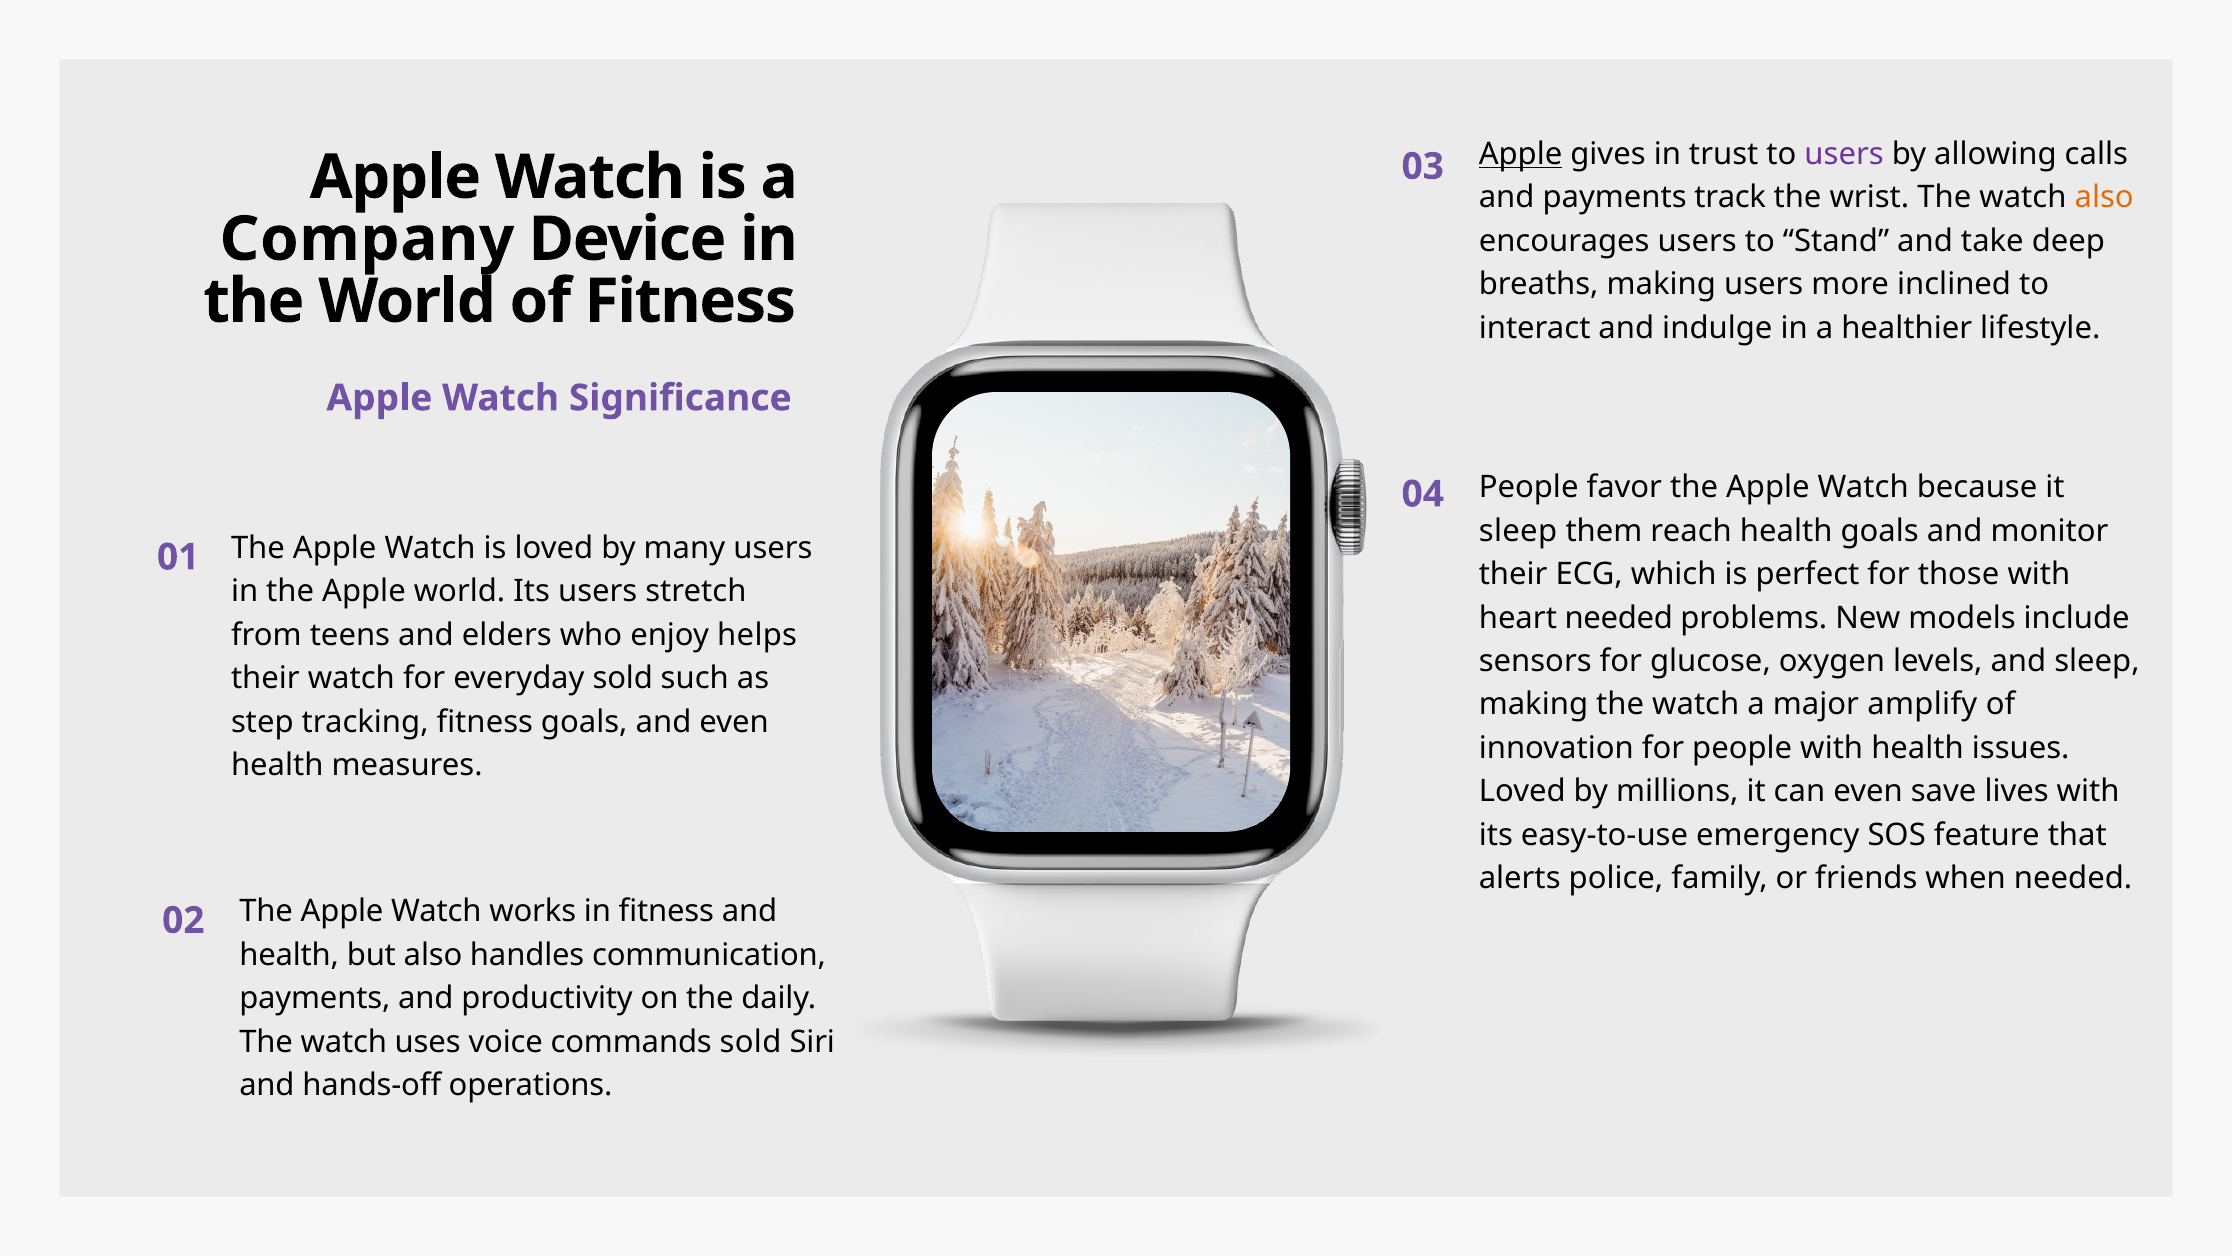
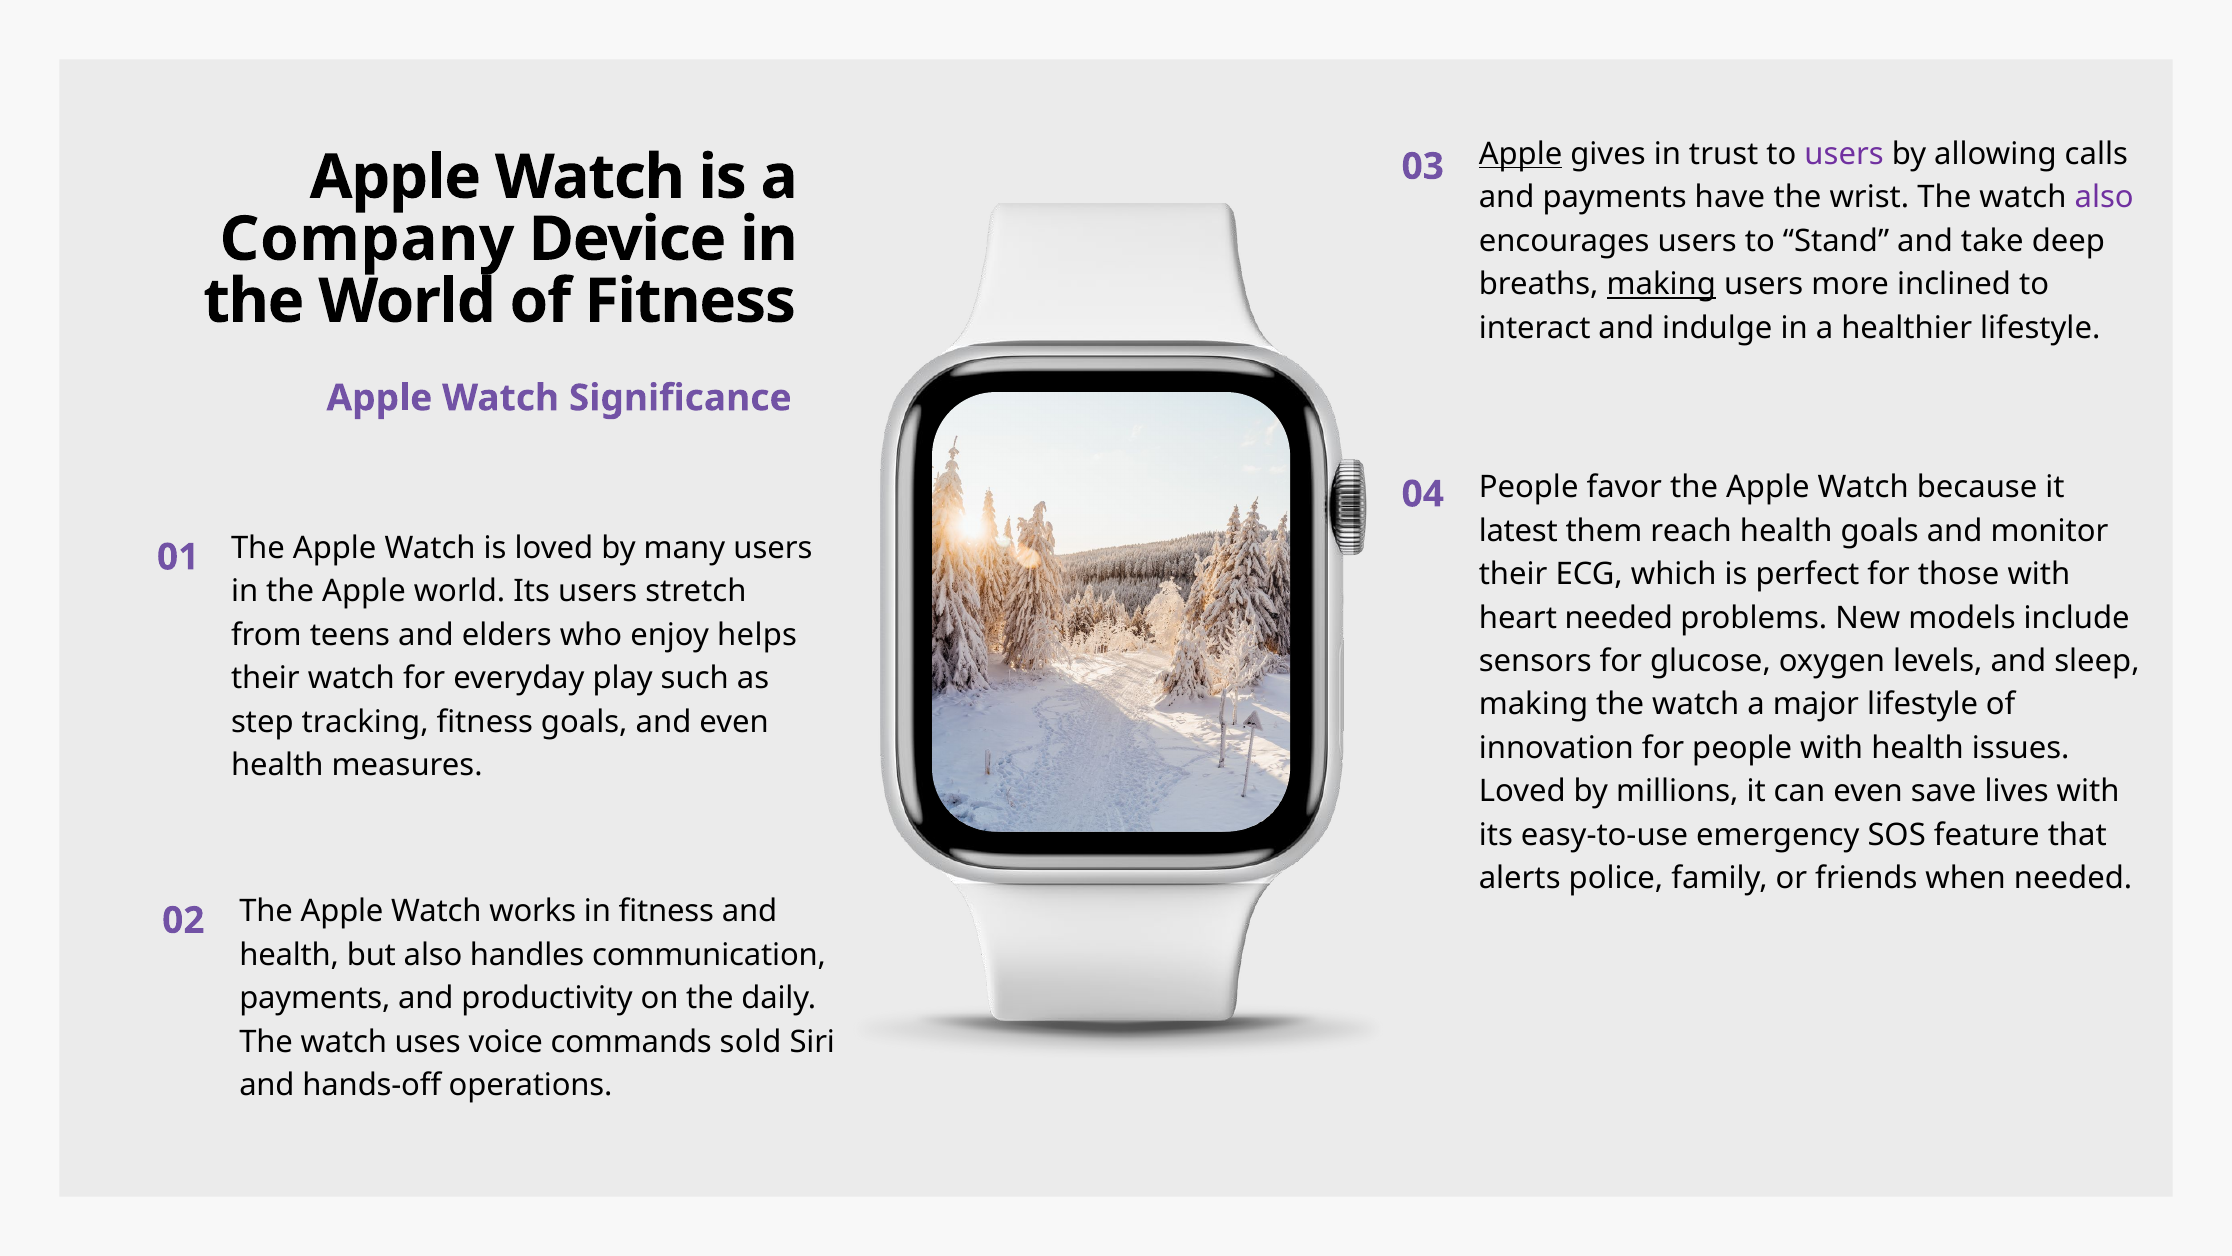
track: track -> have (1730, 198)
also colour: orange -> purple (2104, 198)
making underline: none -> present (1661, 284)
sleep: sleep -> latest (1518, 531)
everyday sold: sold -> play (623, 678)
major amplify: amplify -> lifestyle (1923, 704)
